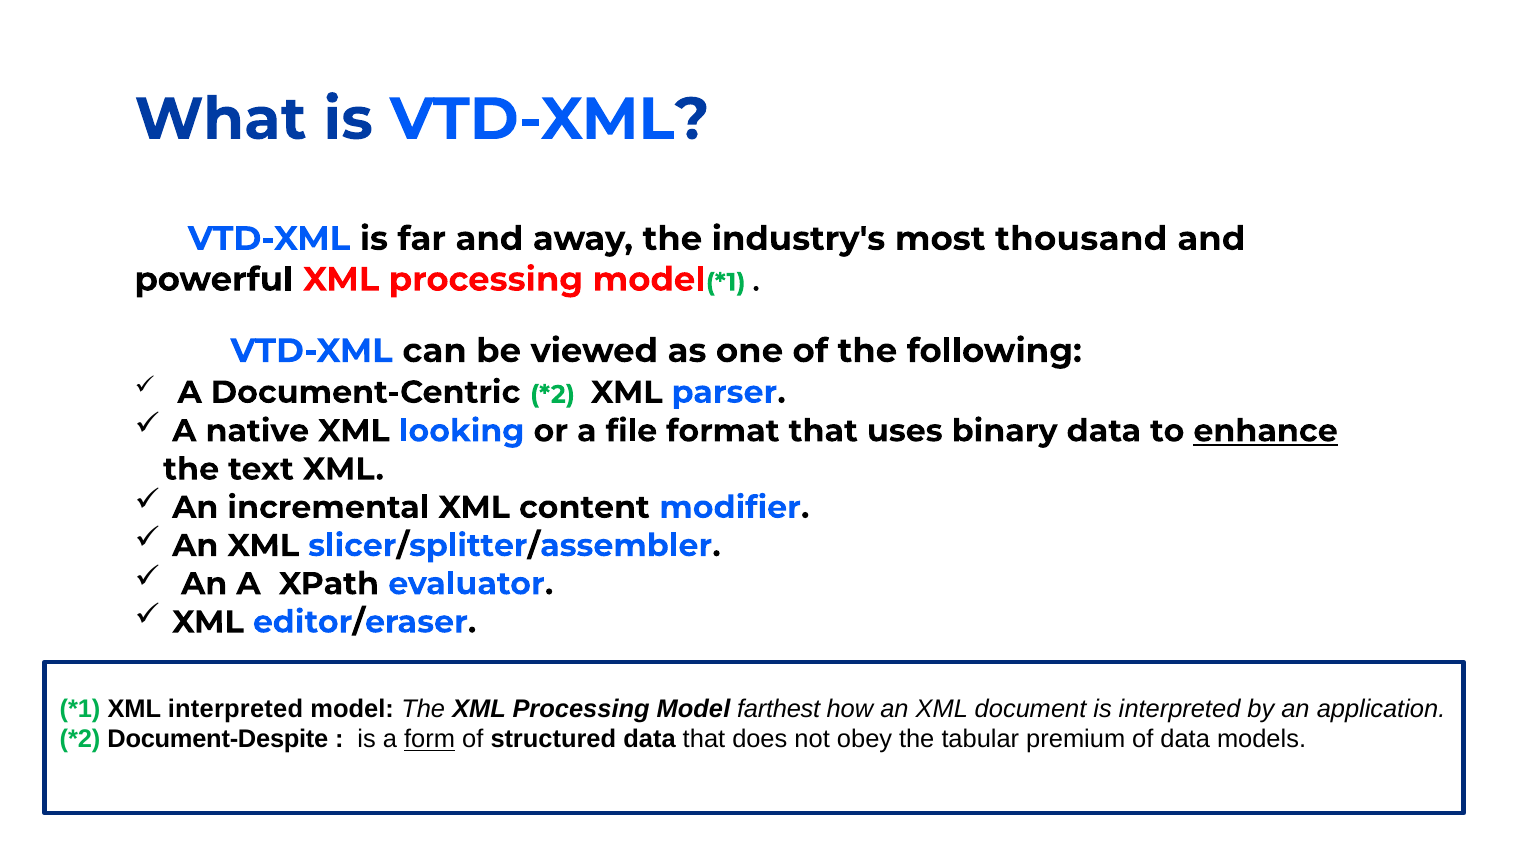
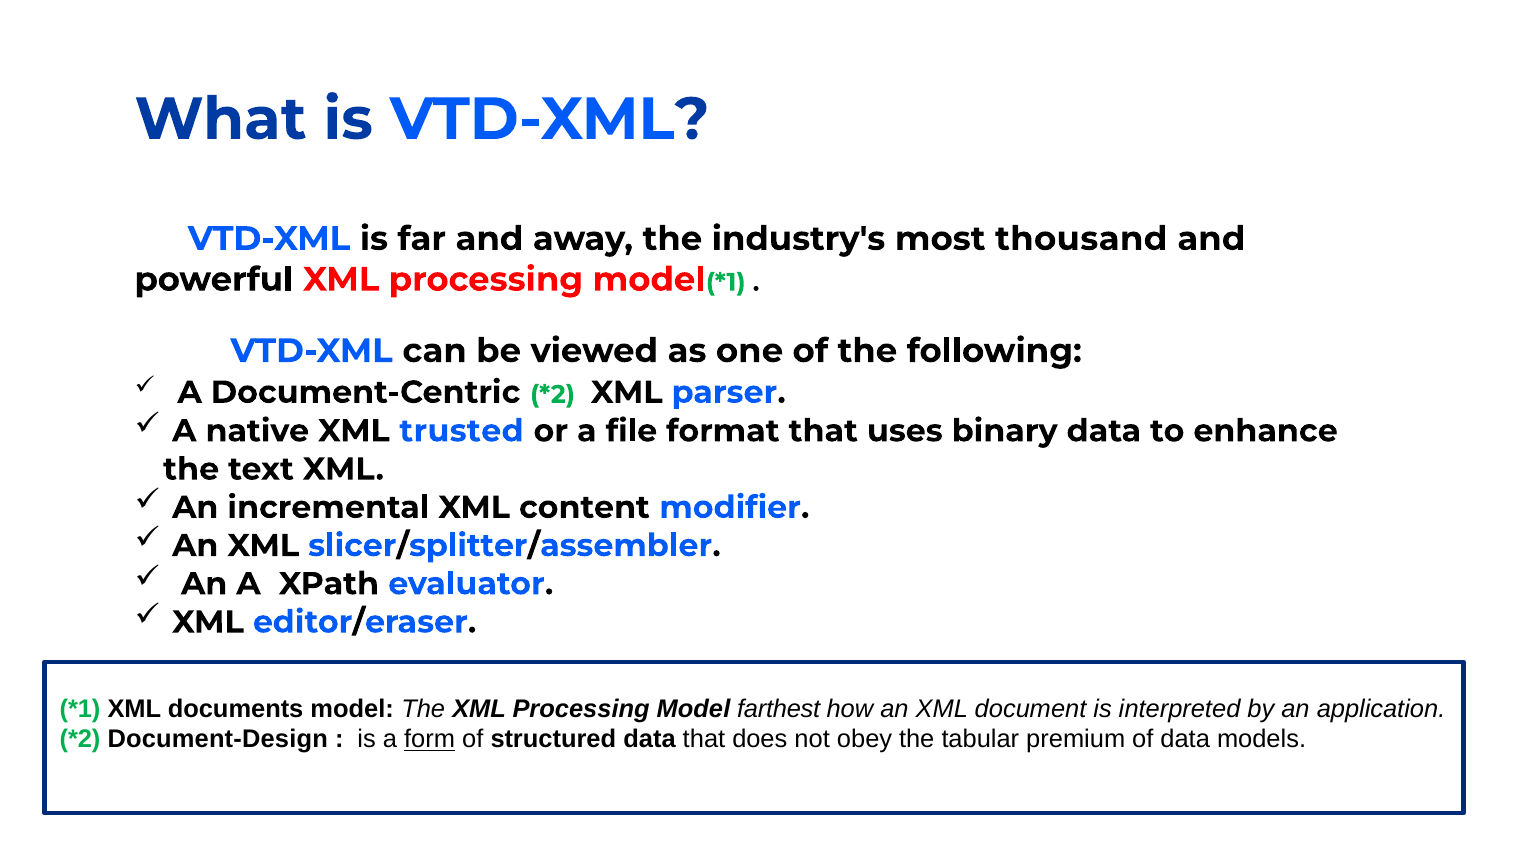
looking: looking -> trusted (461, 431)
enhance underline: present -> none (1266, 431)
XML interpreted: interpreted -> documents (236, 709)
Document-Despite: Document-Despite -> Document-Design (218, 739)
